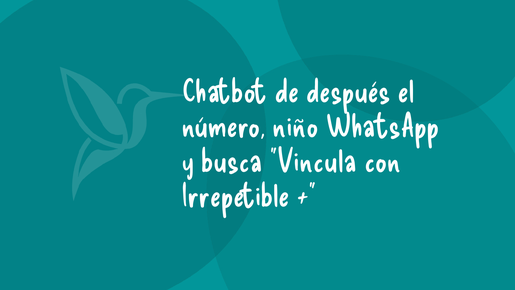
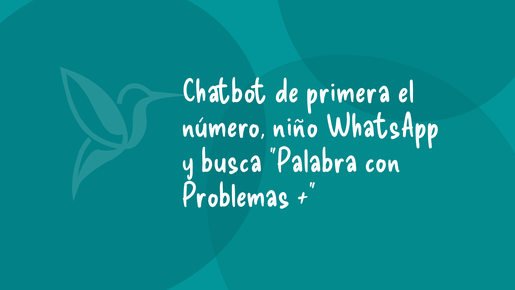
después: después -> primera (348, 92)
Vincula: Vincula -> Palabra (314, 161)
Irrepetible: Irrepetible -> Problemas (236, 196)
